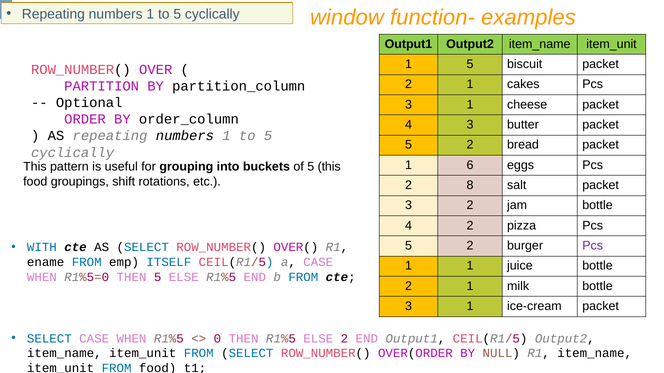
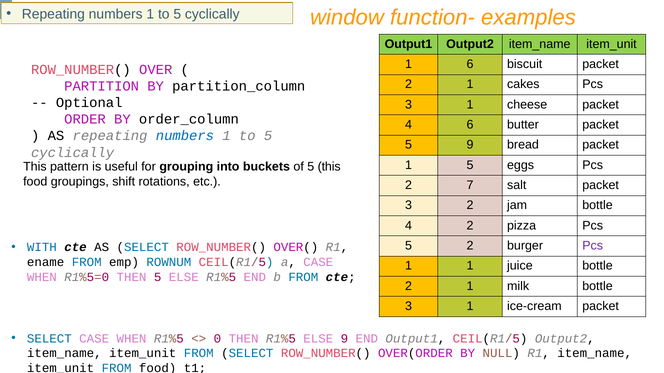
1 5: 5 -> 6 (470, 64)
4 3: 3 -> 6 (470, 125)
numbers colour: black -> blue (185, 136)
2: 2 -> 9 (470, 145)
1 6: 6 -> 5 (470, 165)
8: 8 -> 7 (470, 185)
ITSELF: ITSELF -> ROWNUM (169, 263)
ELSE 2: 2 -> 9 (344, 339)
